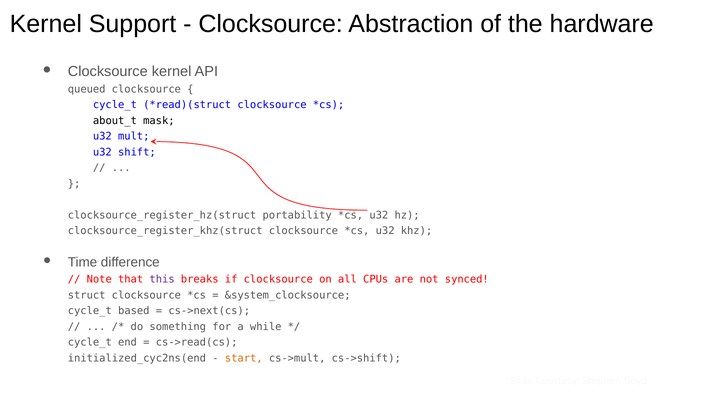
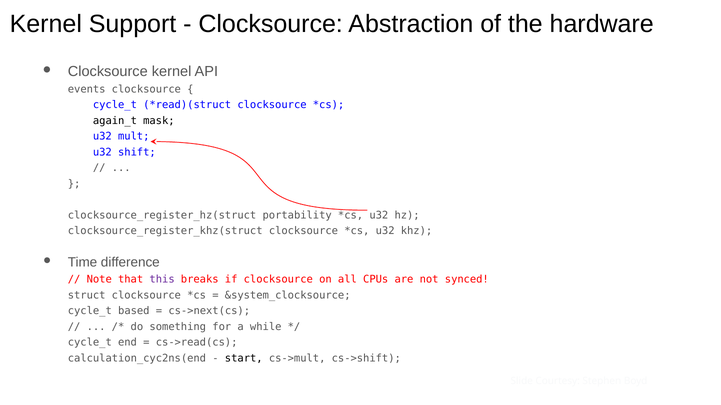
queued: queued -> events (87, 89)
about_t: about_t -> again_t (115, 121)
initialized_cyc2ns(end: initialized_cyc2ns(end -> calculation_cyc2ns(end (137, 359)
start colour: orange -> black (244, 359)
